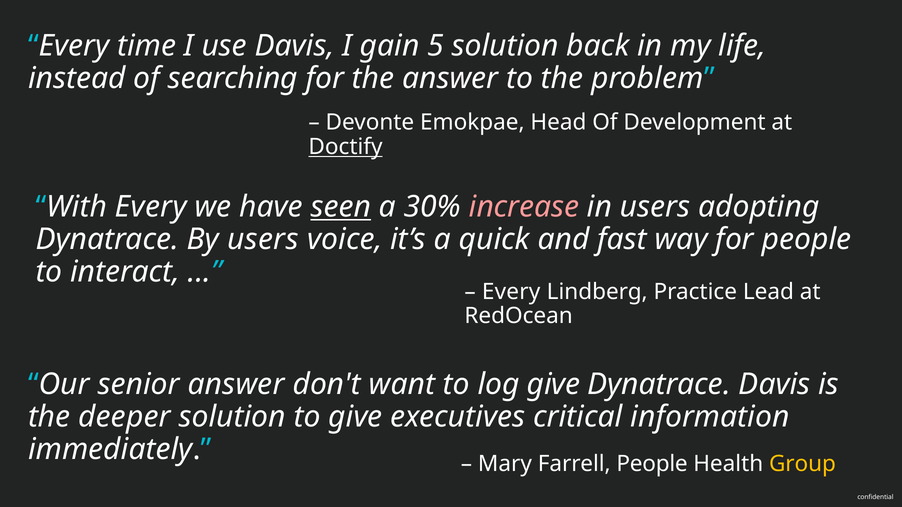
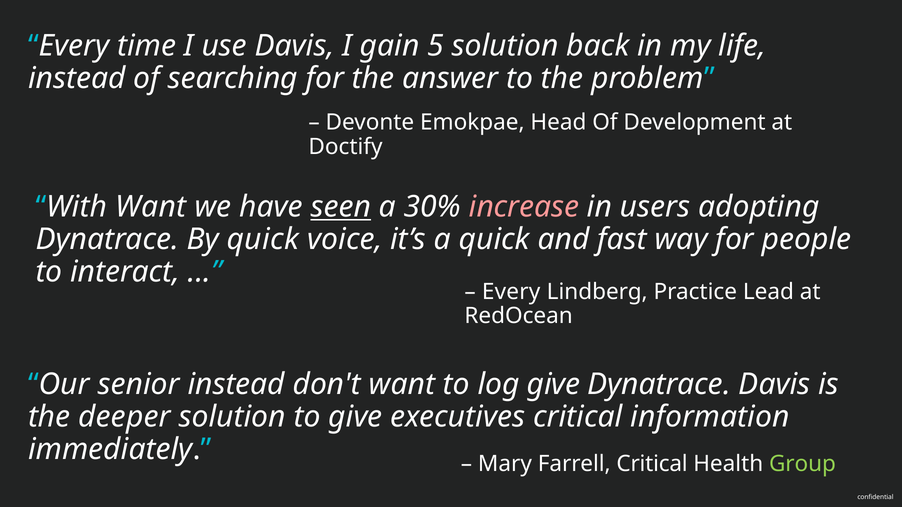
Doctify underline: present -> none (346, 147)
With Every: Every -> Want (151, 207)
By users: users -> quick (263, 240)
senior answer: answer -> instead (236, 384)
Farrell People: People -> Critical (652, 464)
Group colour: yellow -> light green (802, 464)
